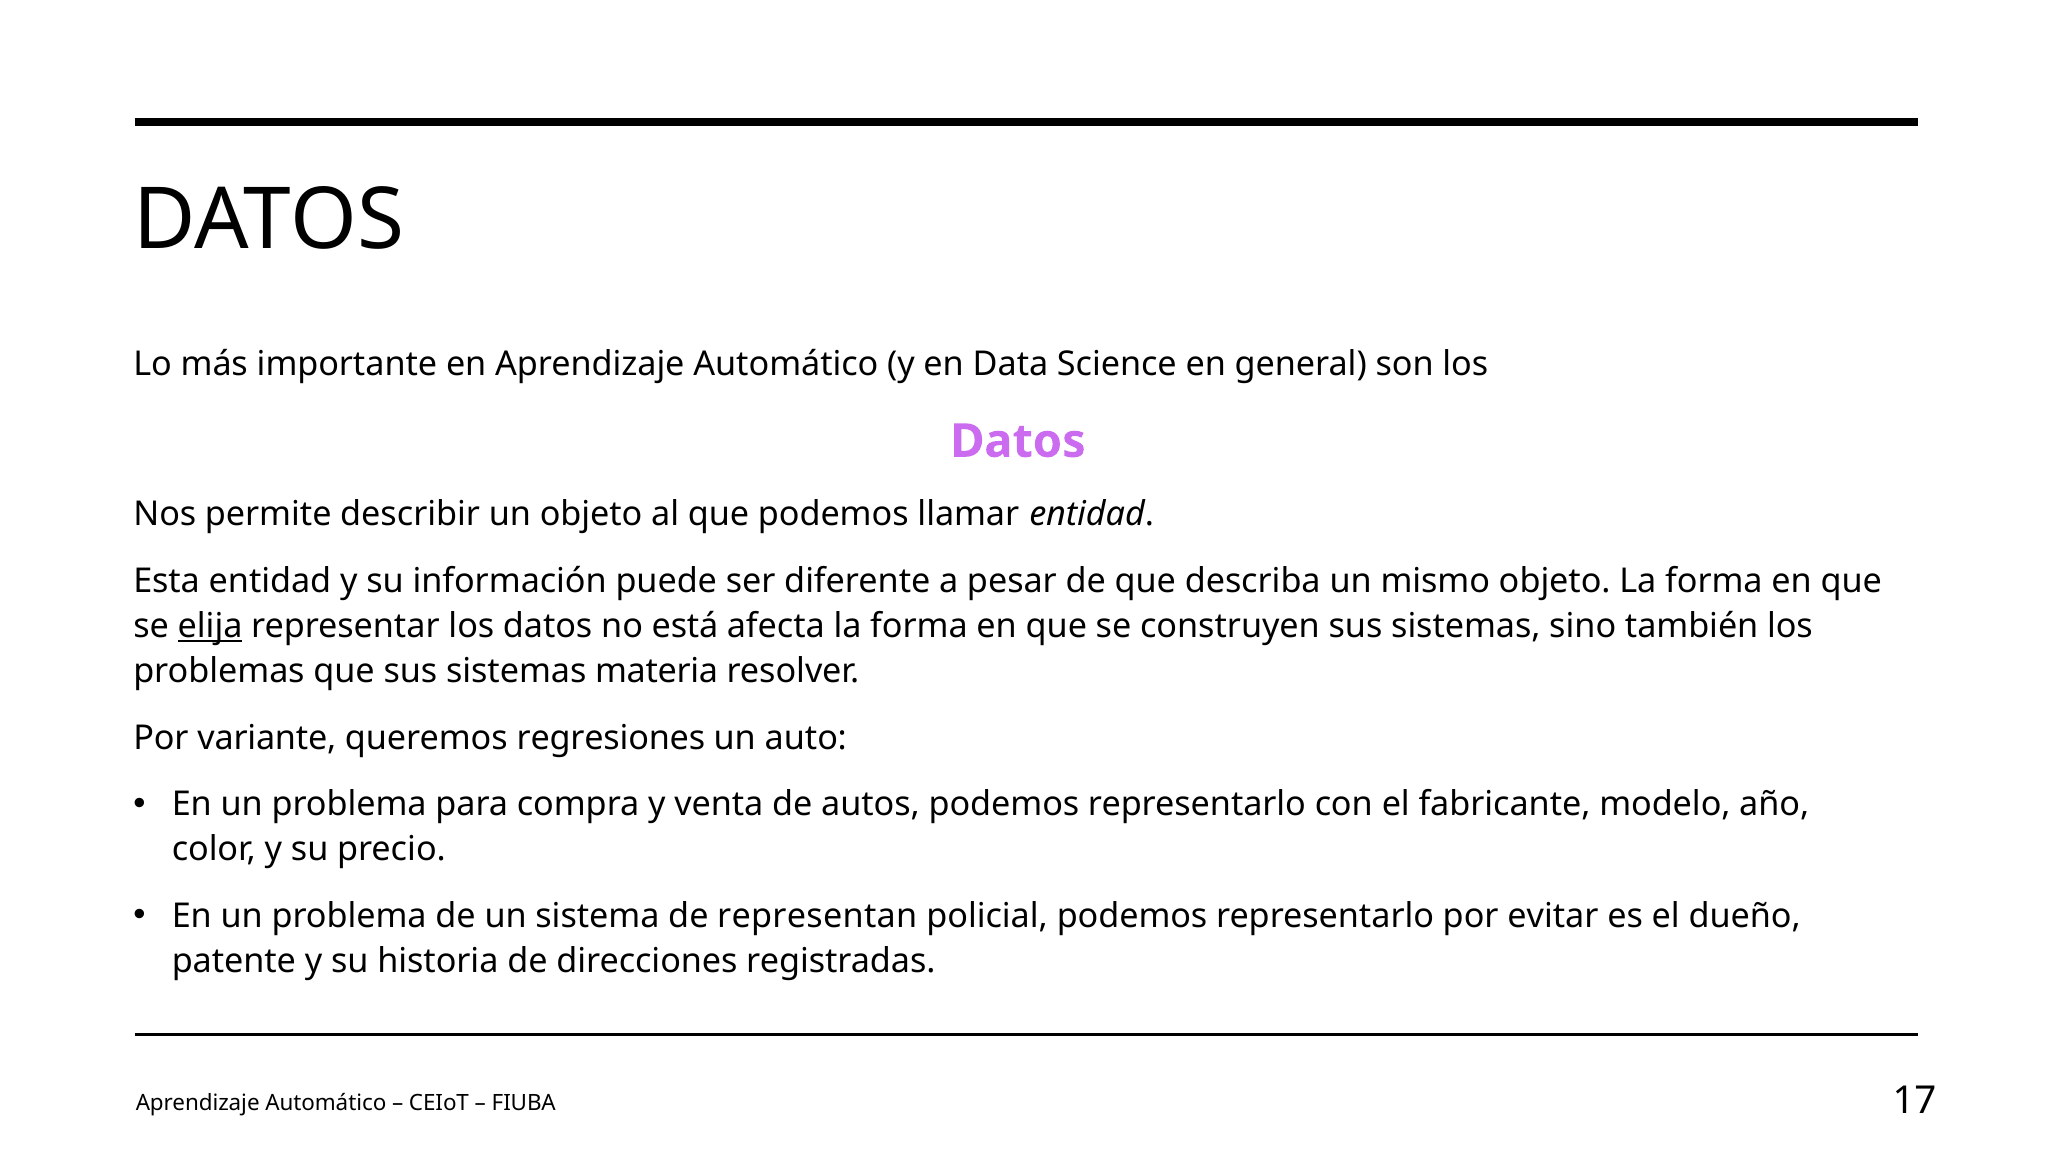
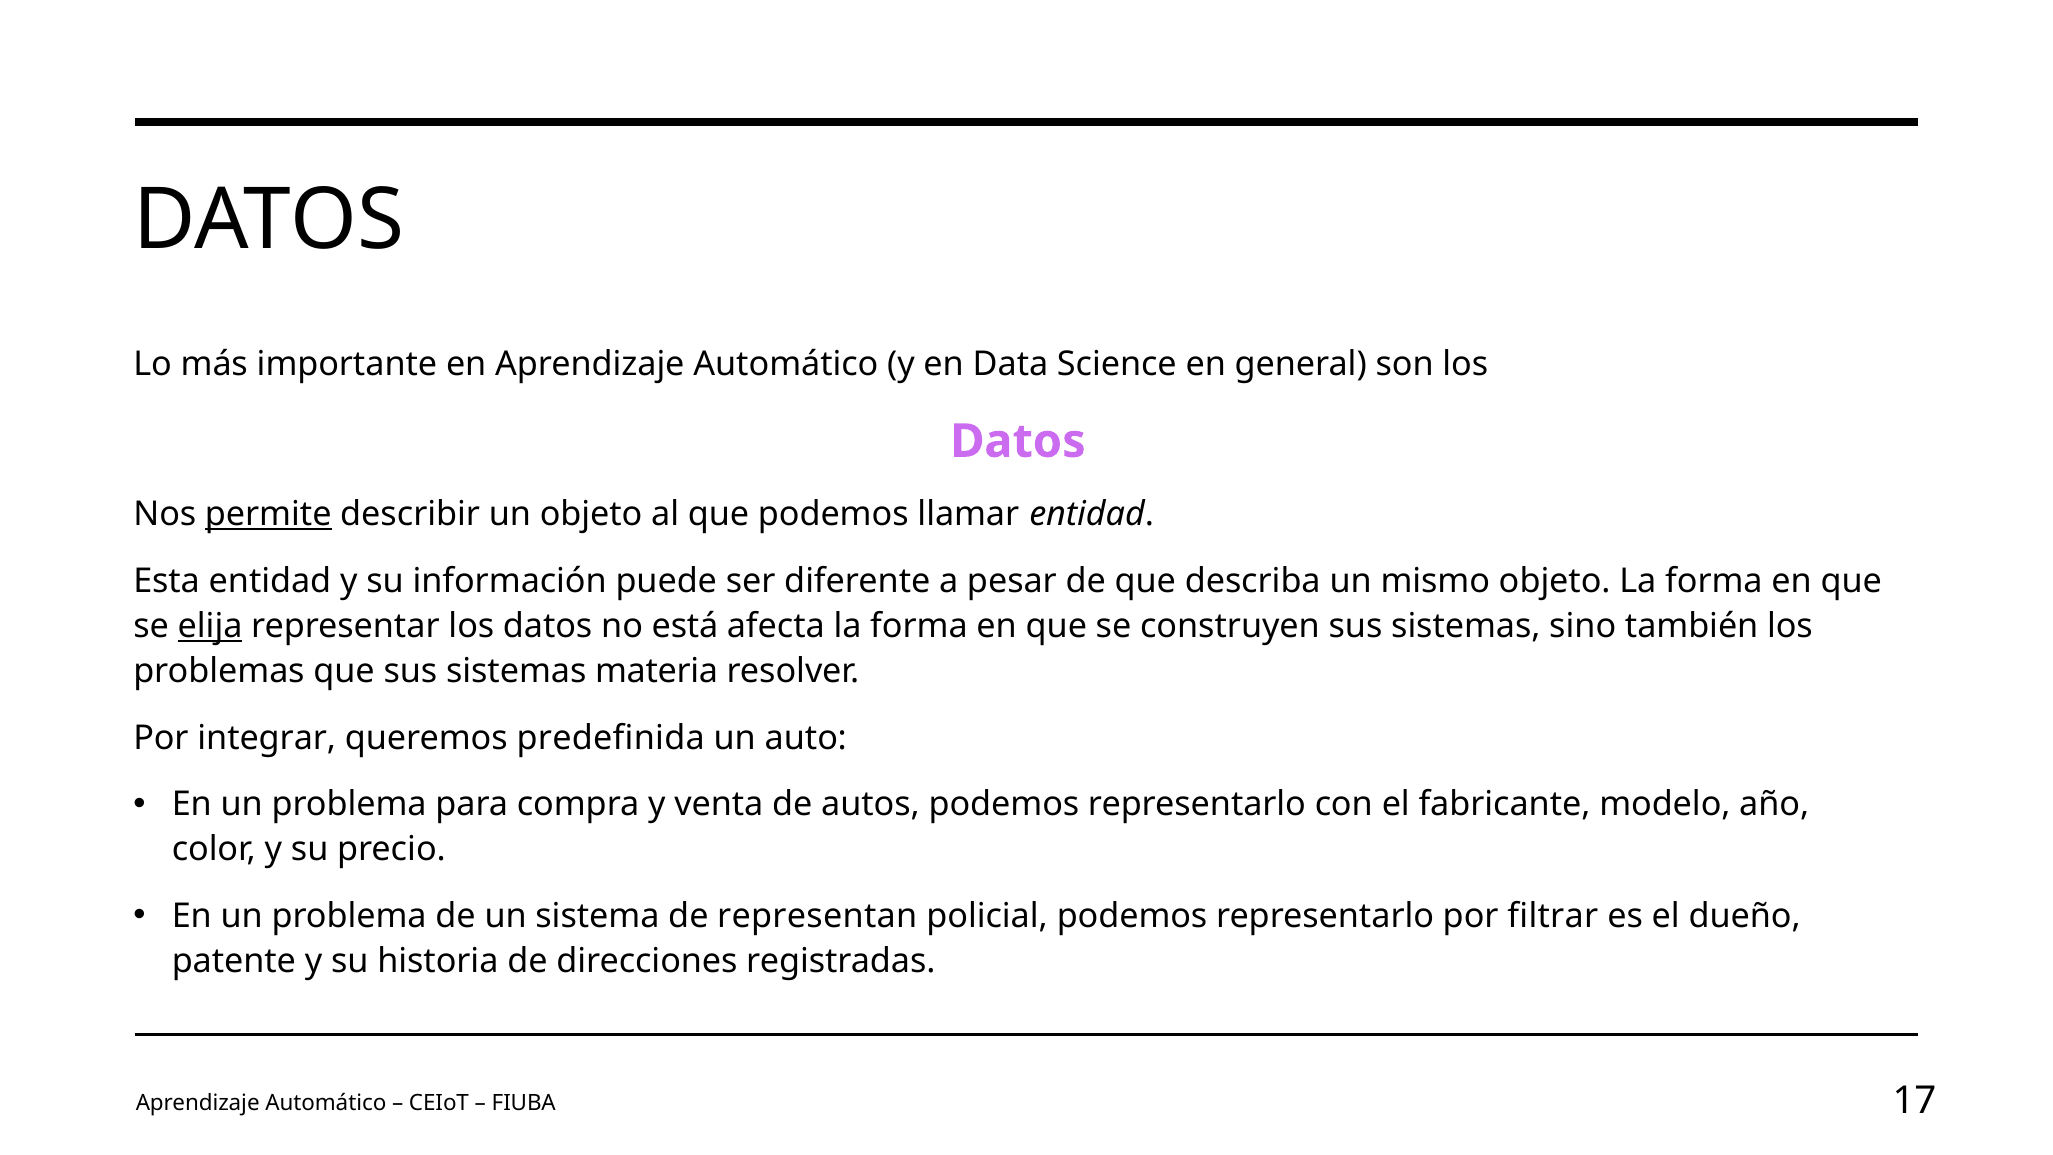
permite underline: none -> present (268, 515)
variante: variante -> integrar (267, 738)
regresiones: regresiones -> predefinida (611, 738)
evitar: evitar -> filtrar (1553, 916)
